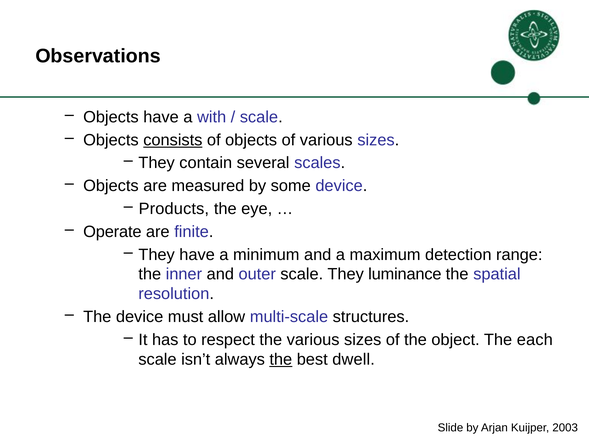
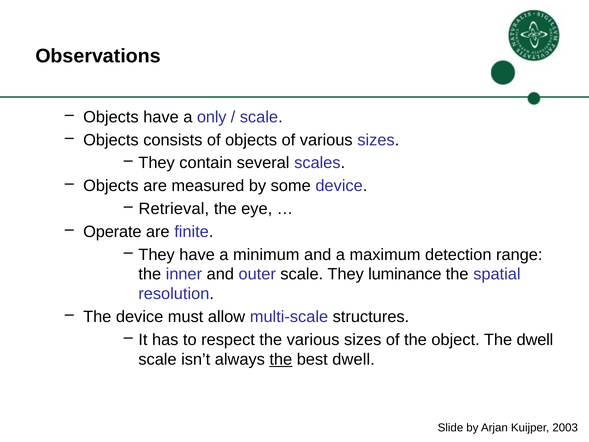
with: with -> only (212, 117)
consists underline: present -> none (173, 140)
Products: Products -> Retrieval (174, 209)
The each: each -> dwell (535, 340)
